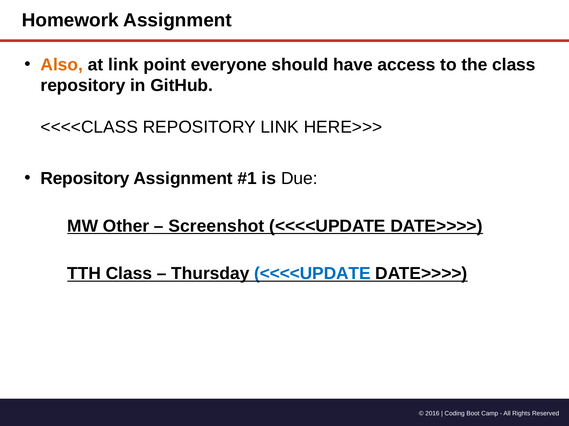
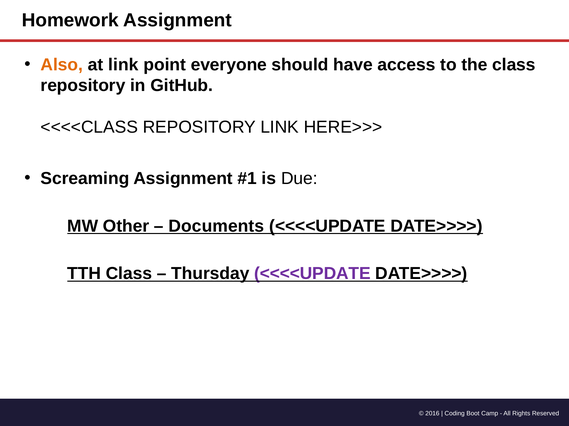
Repository: Repository -> Screaming (85, 179)
Screenshot: Screenshot -> Documents (216, 226)
<<<<UPDATE colour: blue -> purple (312, 274)
